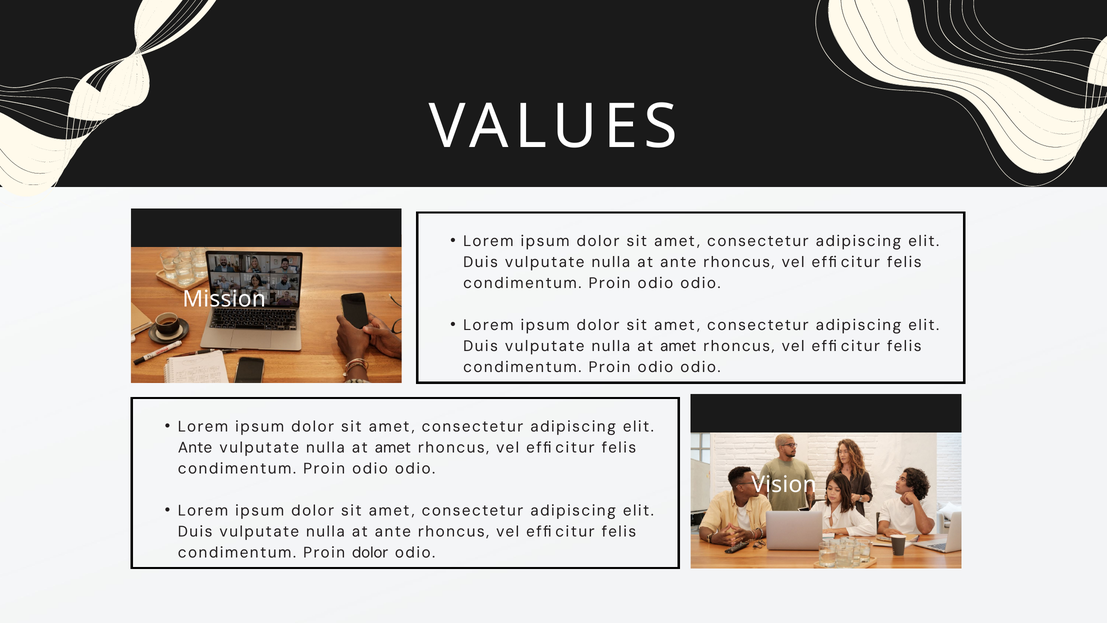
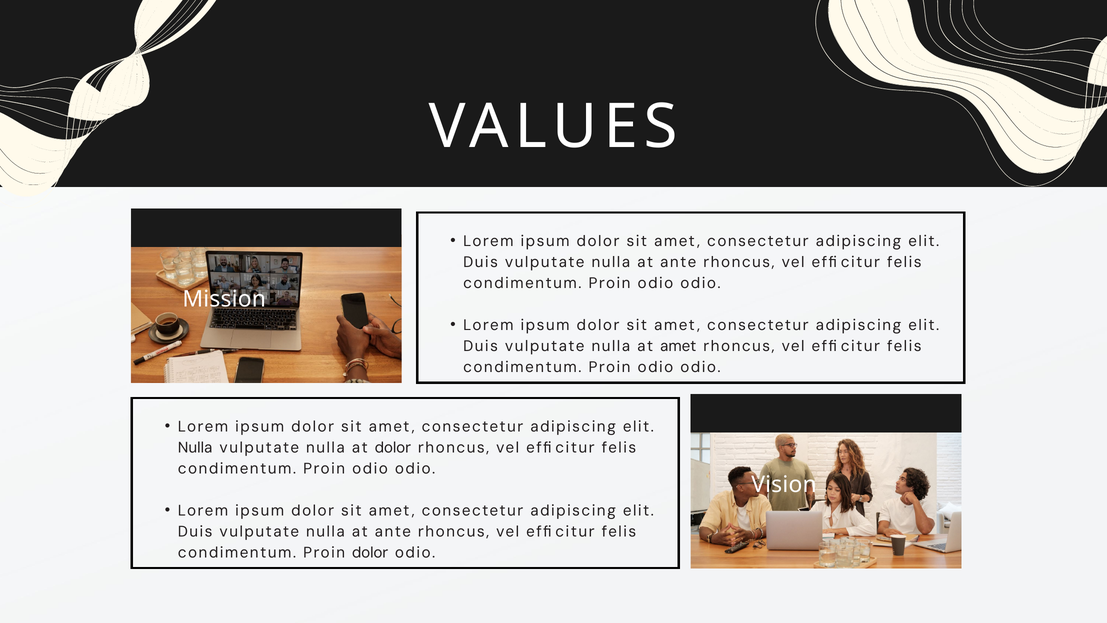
Ante: Ante -> Nulla (195, 447)
amet: amet -> dolor (393, 447)
